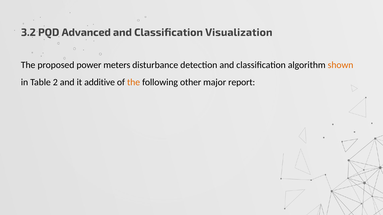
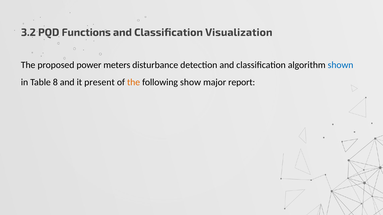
Advanced: Advanced -> Functions (86, 32)
shown colour: orange -> blue (341, 65)
2: 2 -> 8 (55, 82)
additive: additive -> present (99, 82)
other: other -> show (191, 82)
